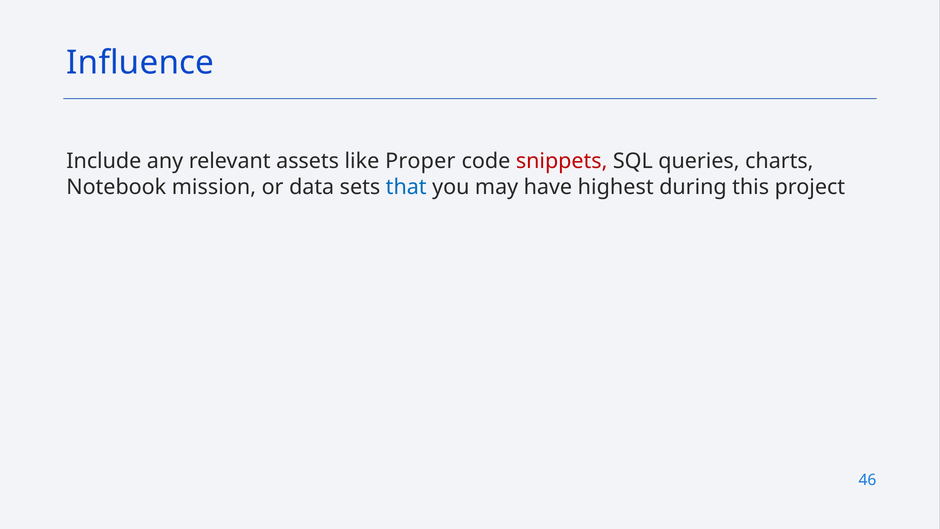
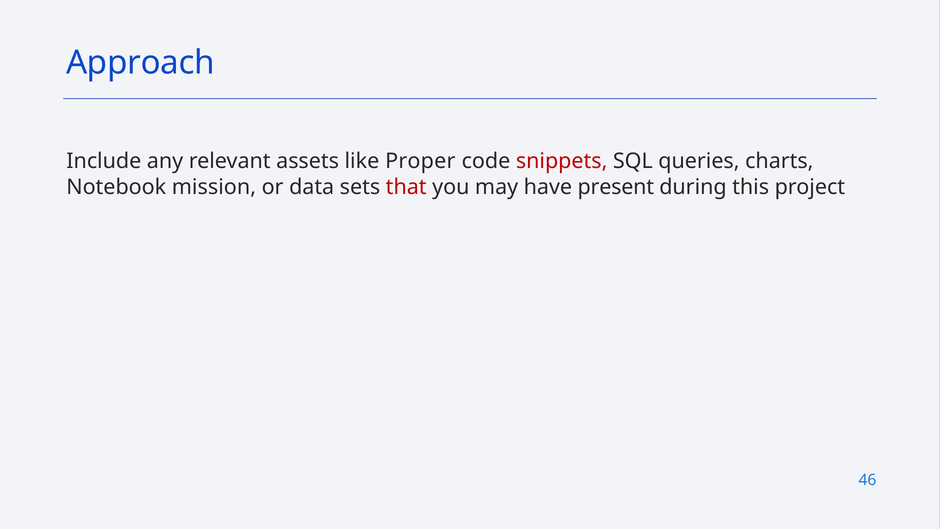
Influence: Influence -> Approach (141, 63)
that colour: blue -> red (406, 187)
highest: highest -> present (616, 187)
